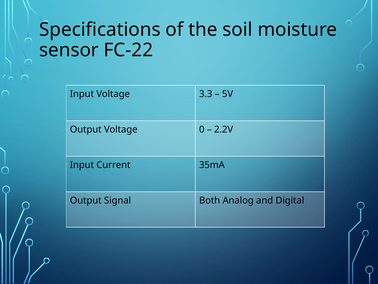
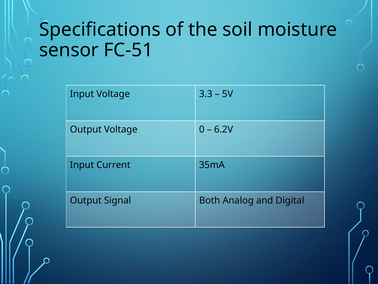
FC-22: FC-22 -> FC-51 (128, 50)
2.2V: 2.2V -> 6.2V (224, 129)
